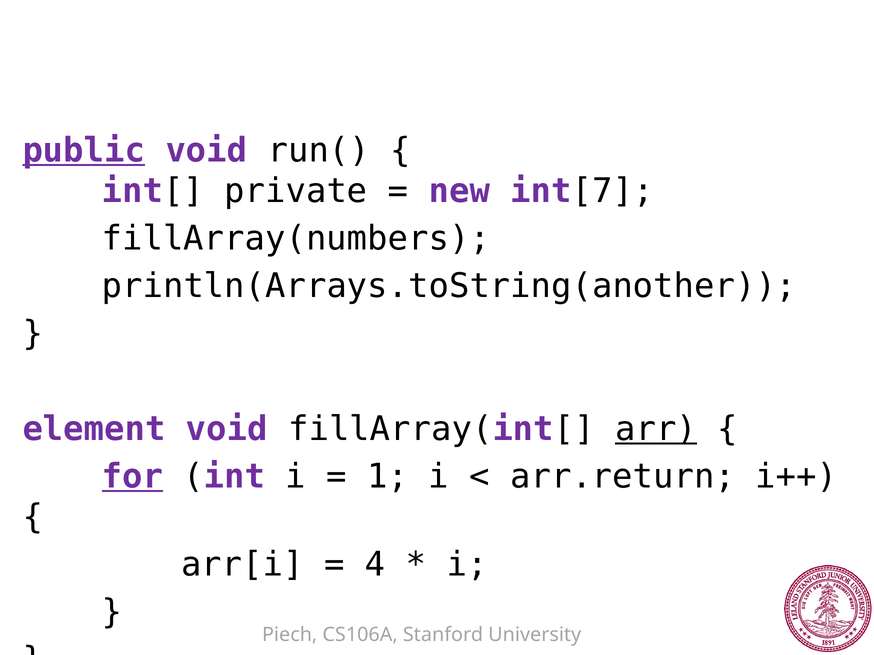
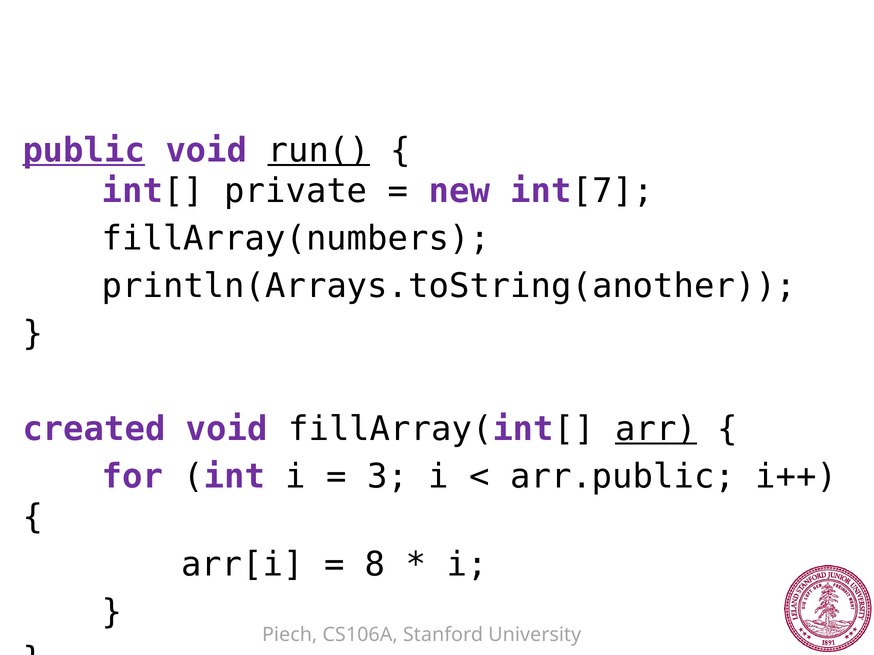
run( underline: none -> present (319, 151)
element: element -> created (94, 429)
for underline: present -> none (132, 477)
1: 1 -> 3 (388, 477)
arr.return: arr.return -> arr.public (623, 477)
4: 4 -> 8 (375, 565)
